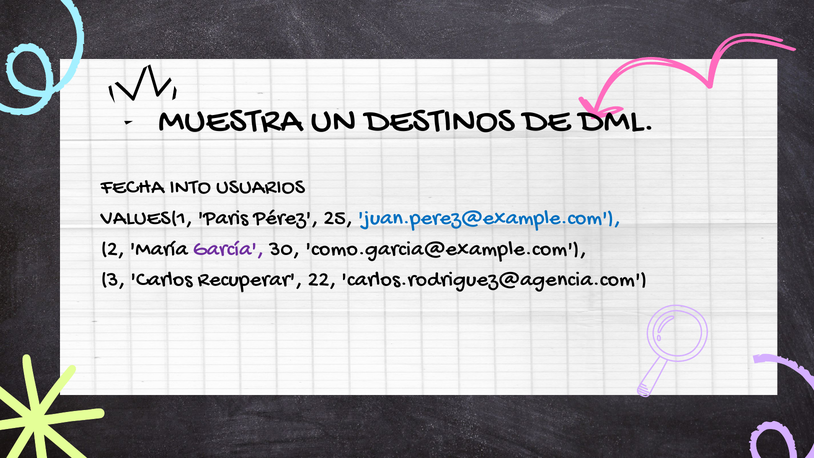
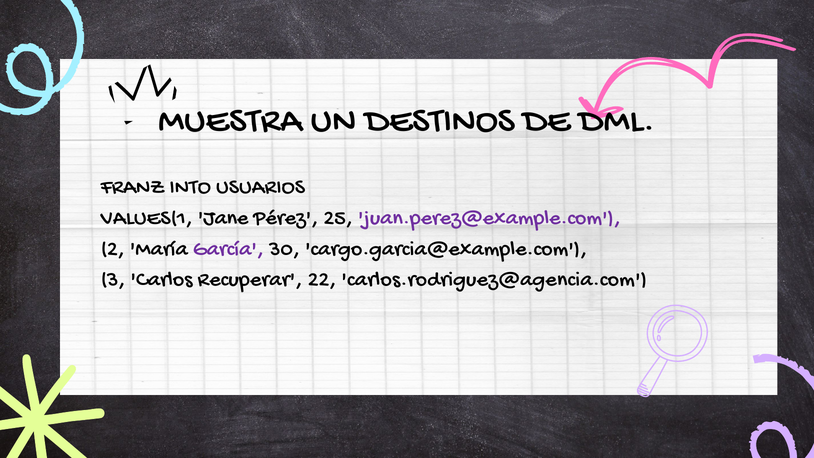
FECHA: FECHA -> FRANZ (133, 185)
Paris: Paris -> Jane (223, 216)
juan.perez@example.com colour: blue -> purple (489, 216)
como.garcia@example.com: como.garcia@example.com -> cargo.garcia@example.com (446, 247)
